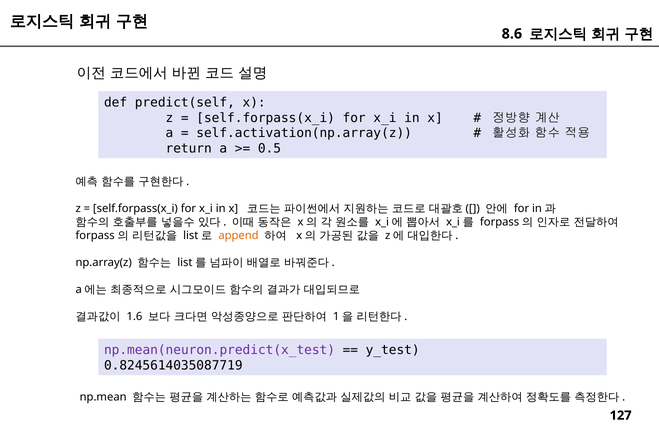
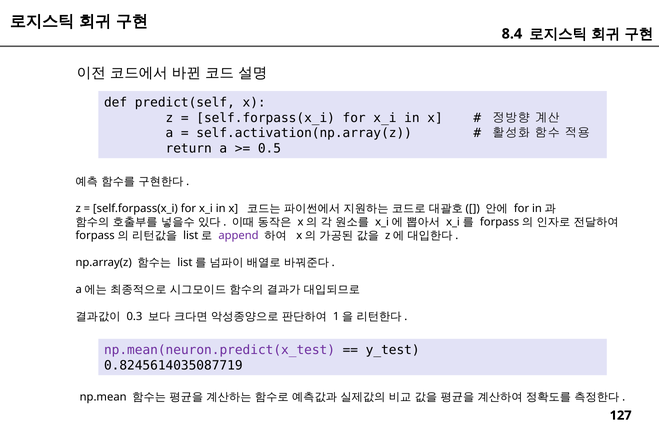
8.6: 8.6 -> 8.4 (512, 34)
append colour: orange -> purple (239, 235)
1.6: 1.6 -> 0.3 (134, 316)
